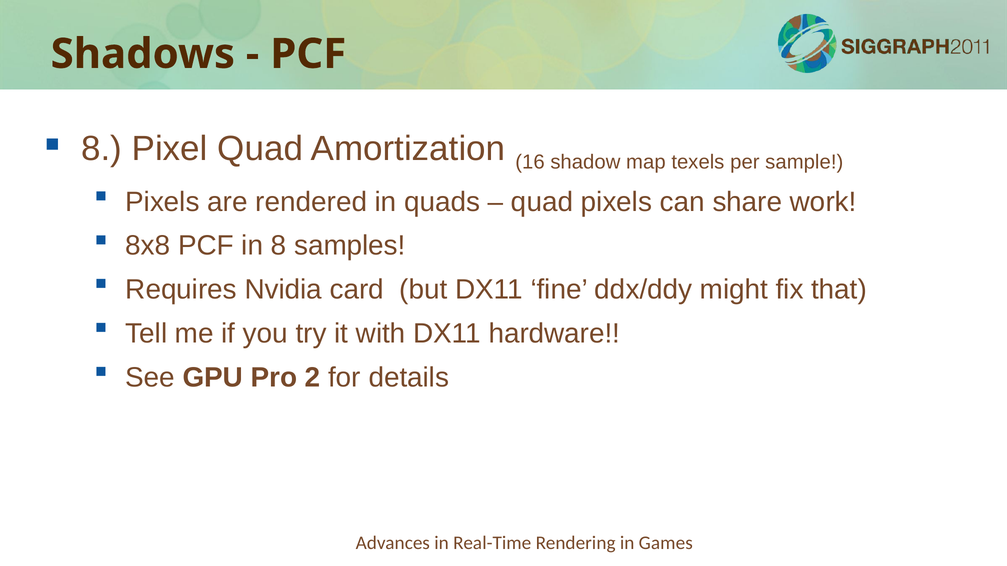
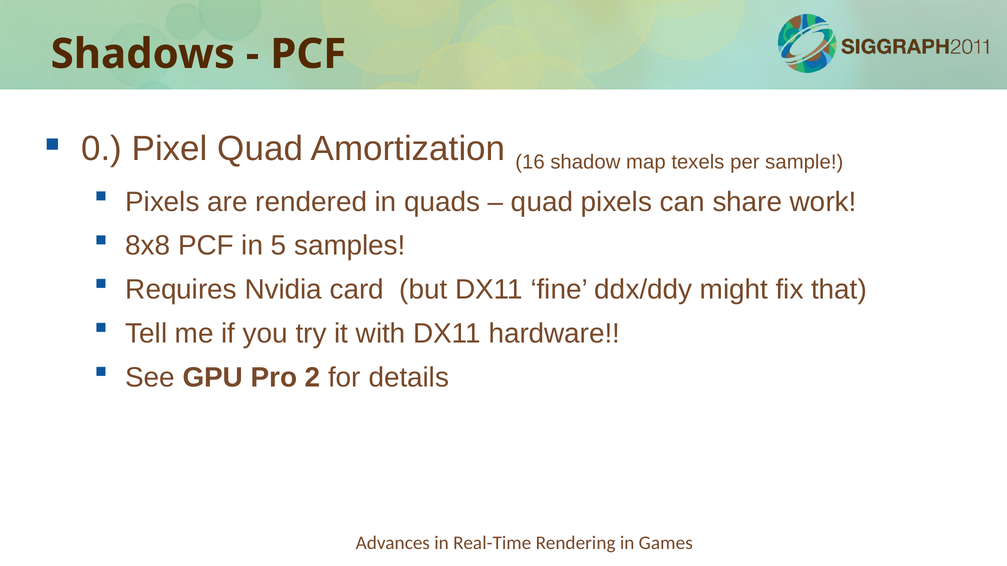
8: 8 -> 0 (102, 149)
in 8: 8 -> 5 (279, 246)
